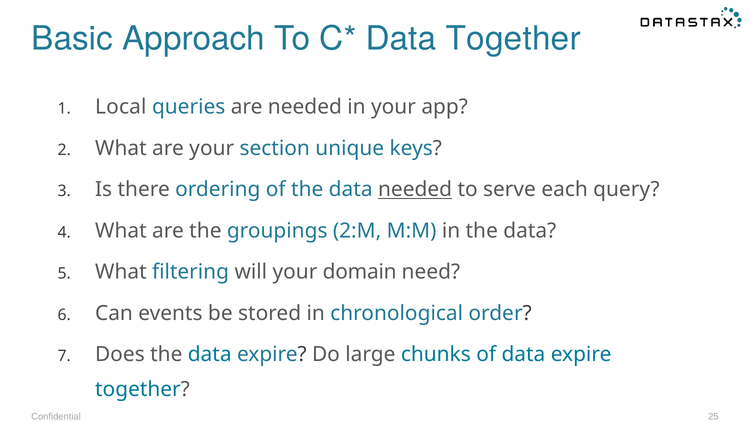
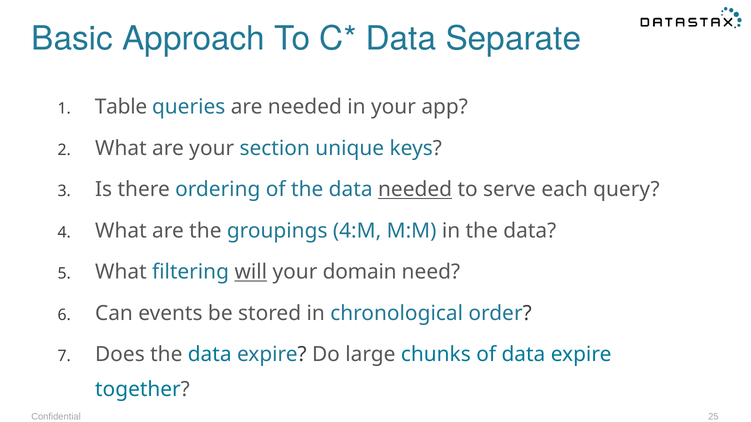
Data Together: Together -> Separate (513, 39)
Local: Local -> Table (121, 107)
2:M: 2:M -> 4:M (357, 231)
will underline: none -> present (251, 272)
